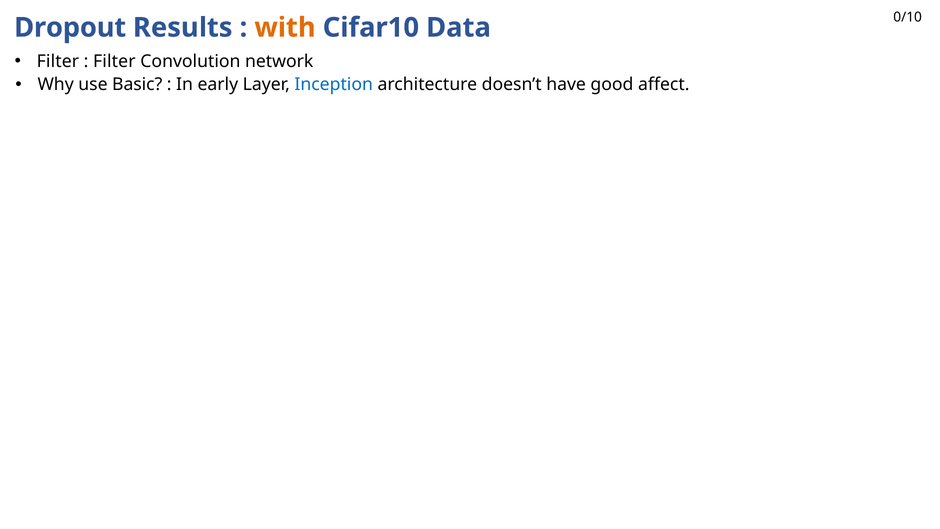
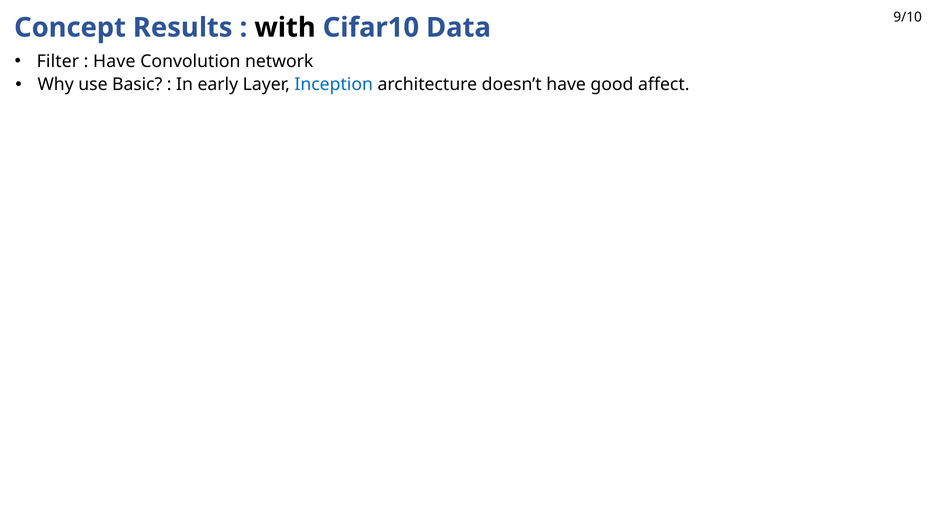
0/10: 0/10 -> 9/10 (908, 17)
Dropout: Dropout -> Concept (70, 28)
with colour: orange -> black (285, 28)
Filter: Filter -> Have (114, 61)
